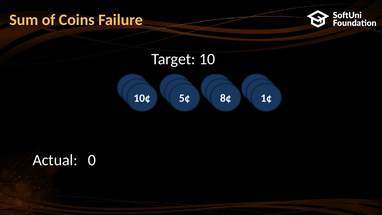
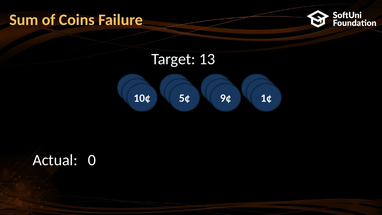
10: 10 -> 13 (207, 59)
8¢: 8¢ -> 9¢ (226, 98)
